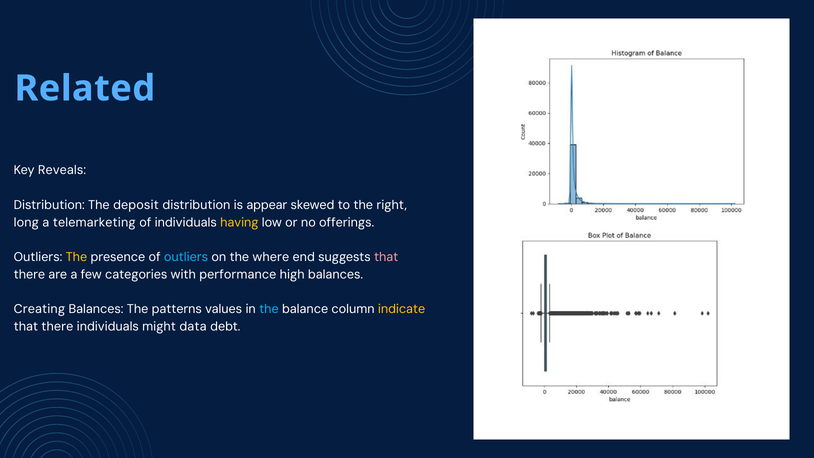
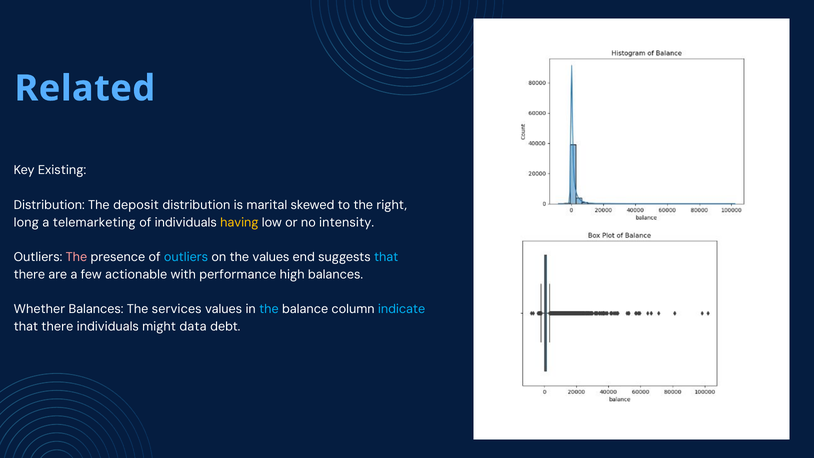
Reveals: Reveals -> Existing (62, 170)
appear: appear -> marital (267, 205)
offerings: offerings -> intensity (347, 222)
The colour: yellow -> pink (76, 257)
the where: where -> values (271, 257)
that colour: pink -> light blue (386, 257)
categories: categories -> actionable (136, 274)
Creating: Creating -> Whether (39, 309)
patterns: patterns -> services (177, 309)
indicate colour: yellow -> light blue (402, 309)
